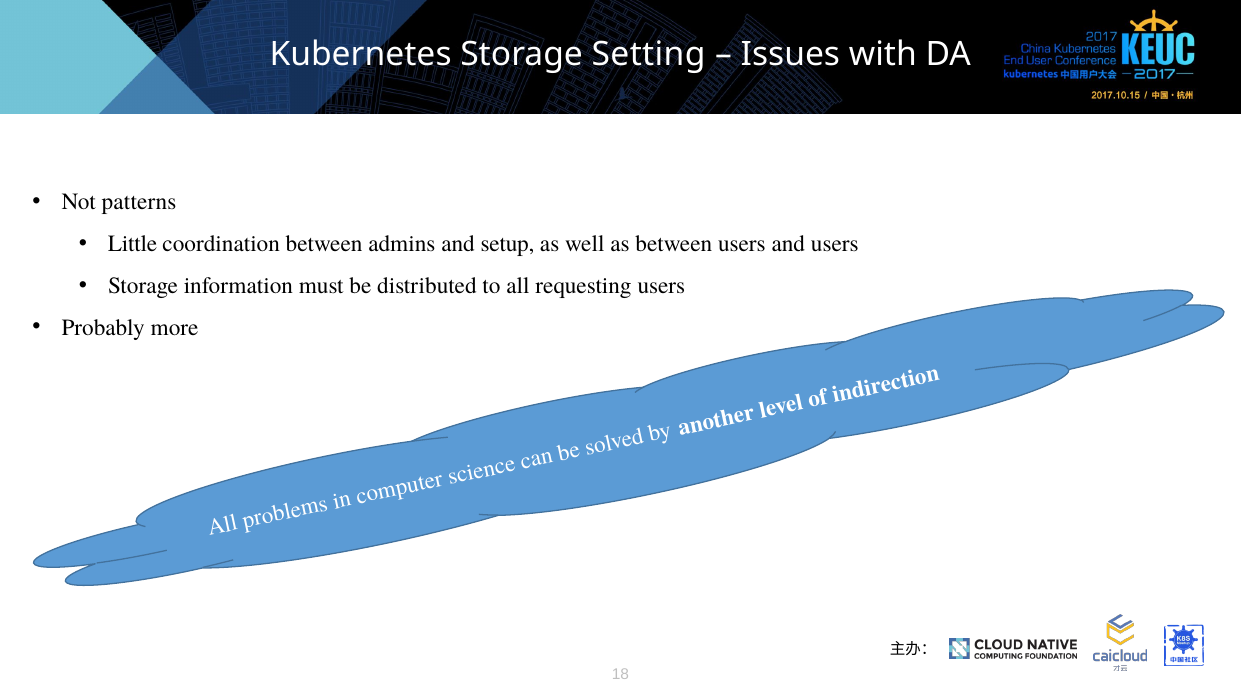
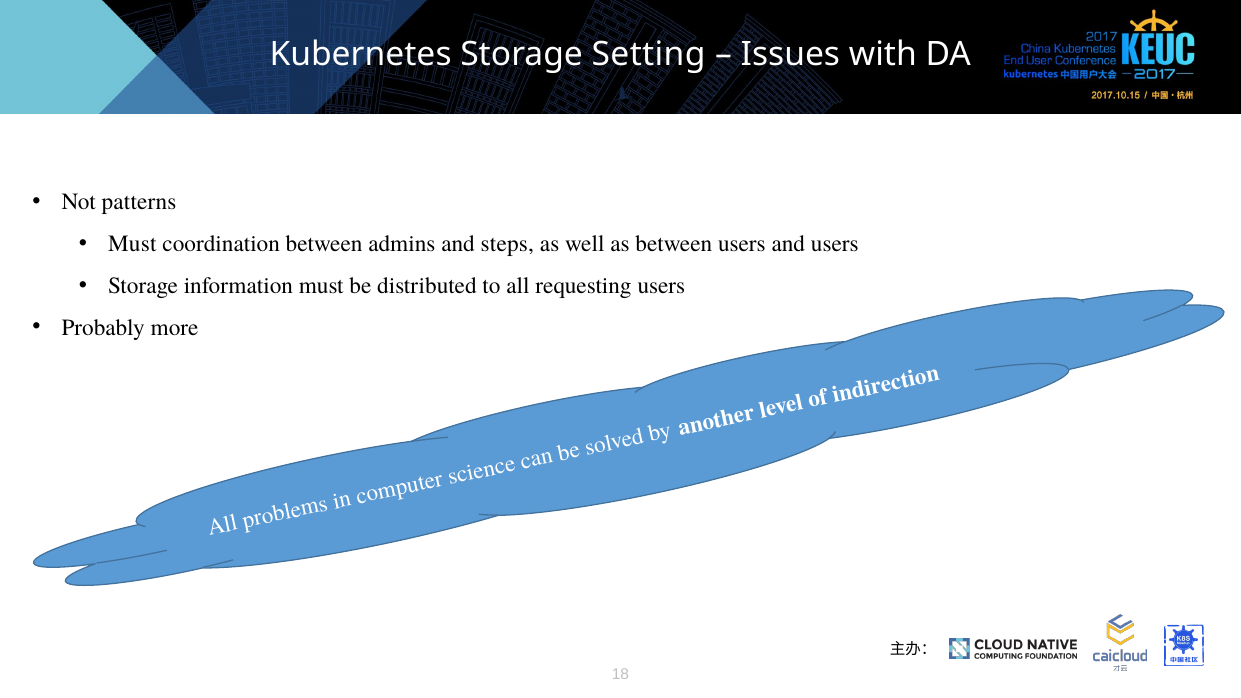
Little: Little -> Must (132, 244)
setup: setup -> steps (507, 244)
